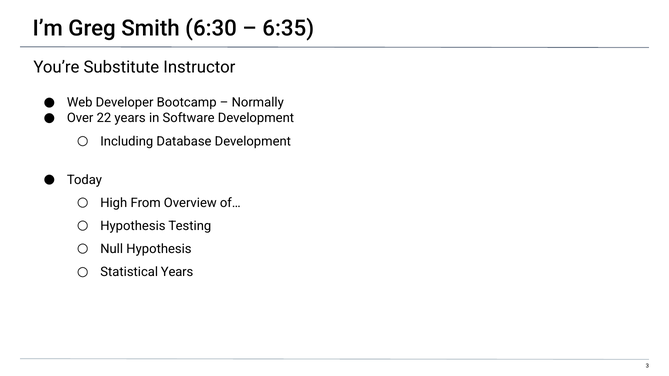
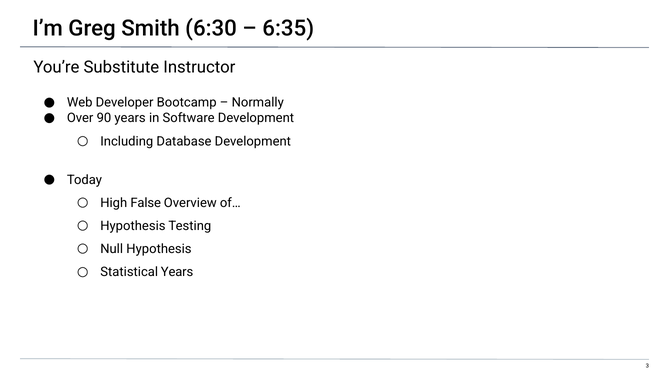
22: 22 -> 90 (104, 118)
From: From -> False (146, 203)
